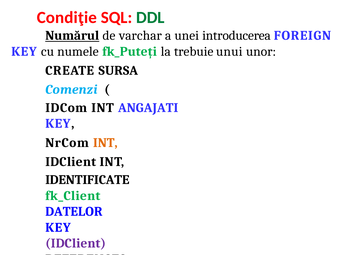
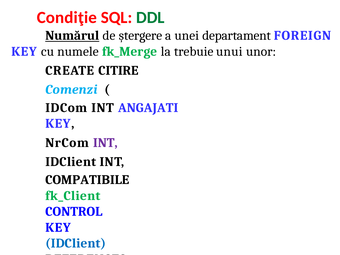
varchar: varchar -> ștergere (141, 36)
introducerea: introducerea -> departament (237, 36)
fk_Puteți: fk_Puteți -> fk_Merge (130, 51)
SURSA: SURSA -> CITIRE (118, 71)
INT colour: orange -> purple (105, 143)
IDENTIFICATE: IDENTIFICATE -> COMPATIBILE (87, 180)
DATELOR: DATELOR -> CONTROL (74, 212)
IDClient colour: purple -> blue (76, 243)
